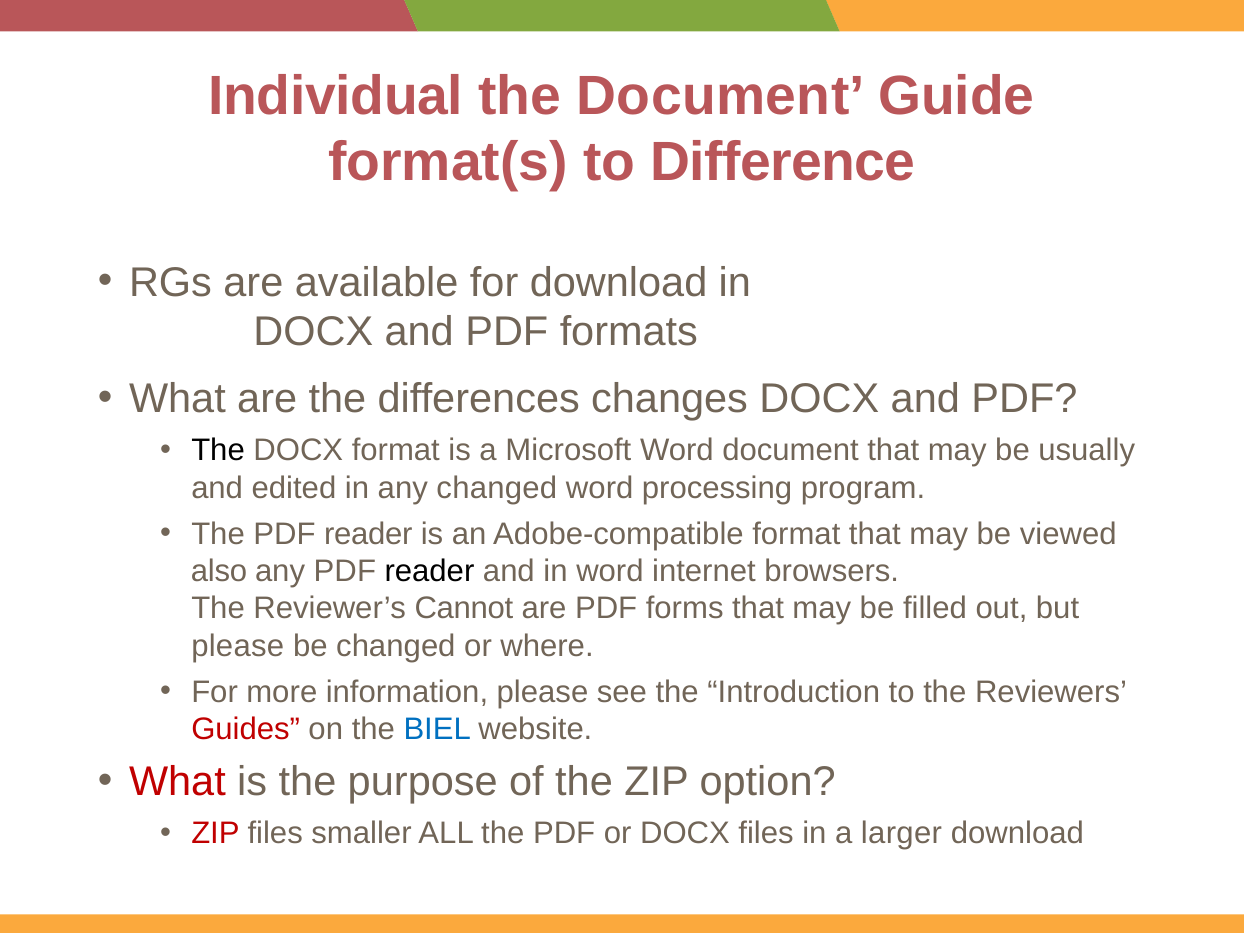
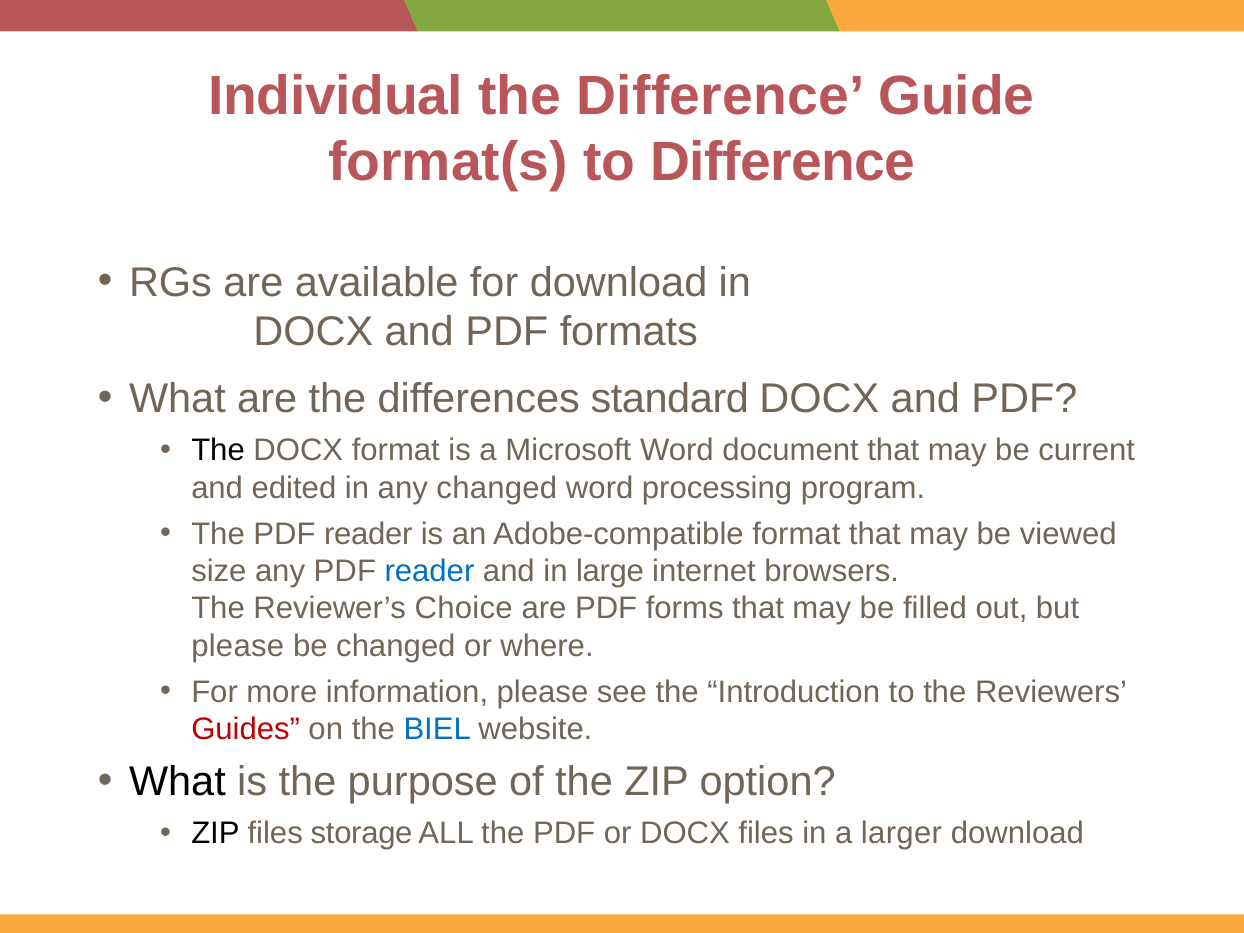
the Document: Document -> Difference (721, 96)
changes: changes -> standard (670, 399)
usually: usually -> current (1087, 451)
also: also -> size (219, 571)
reader colour: black -> blue (429, 571)
in word: word -> large (610, 571)
Cannot: Cannot -> Choice (464, 609)
What colour: red -> black (177, 782)
ZIP colour: red -> black (215, 833)
smaller: smaller -> storage (362, 833)
